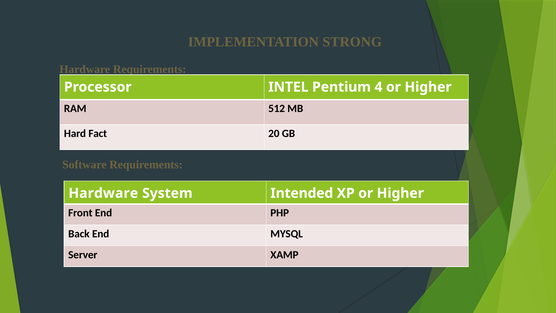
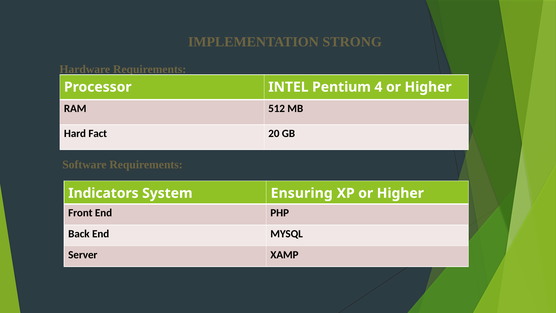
Hardware: Hardware -> Indicators (103, 193)
Intended: Intended -> Ensuring (302, 193)
